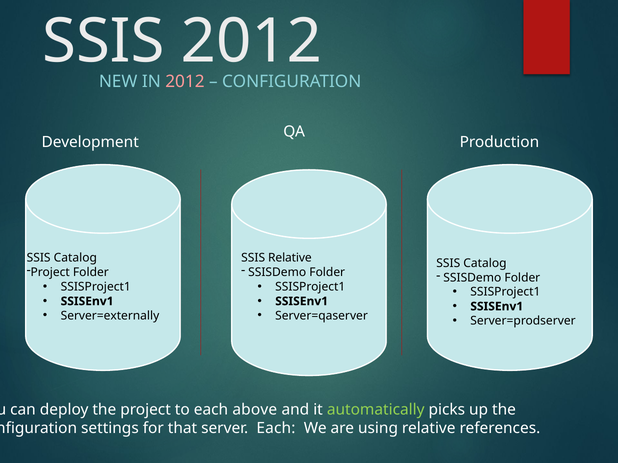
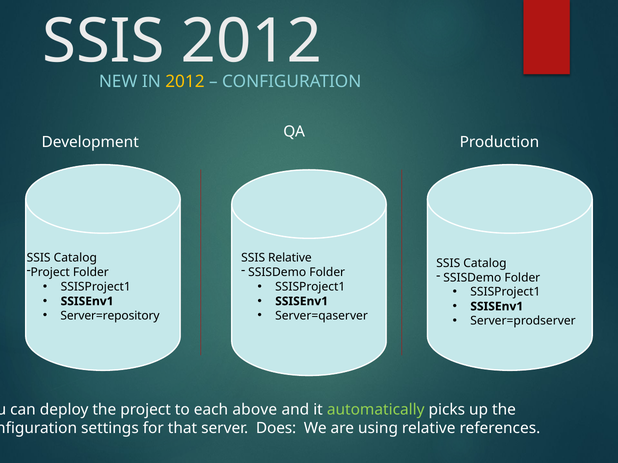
2012 colour: pink -> yellow (185, 82)
Server=externally: Server=externally -> Server=repository (110, 316)
server Each: Each -> Does (276, 428)
